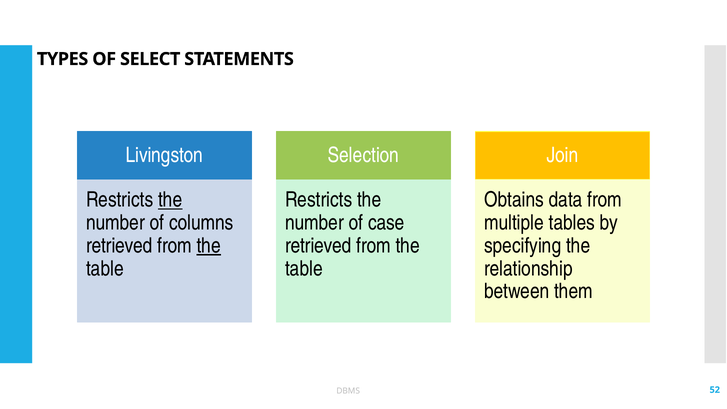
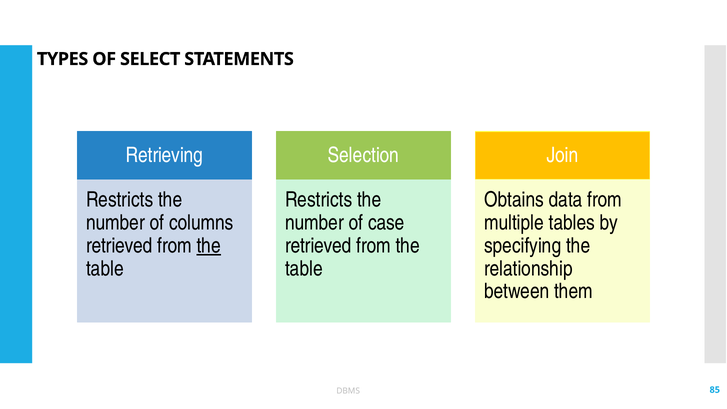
Livingston: Livingston -> Retrieving (164, 155)
the underline: present -> none (170, 200)
52: 52 -> 85 (715, 390)
